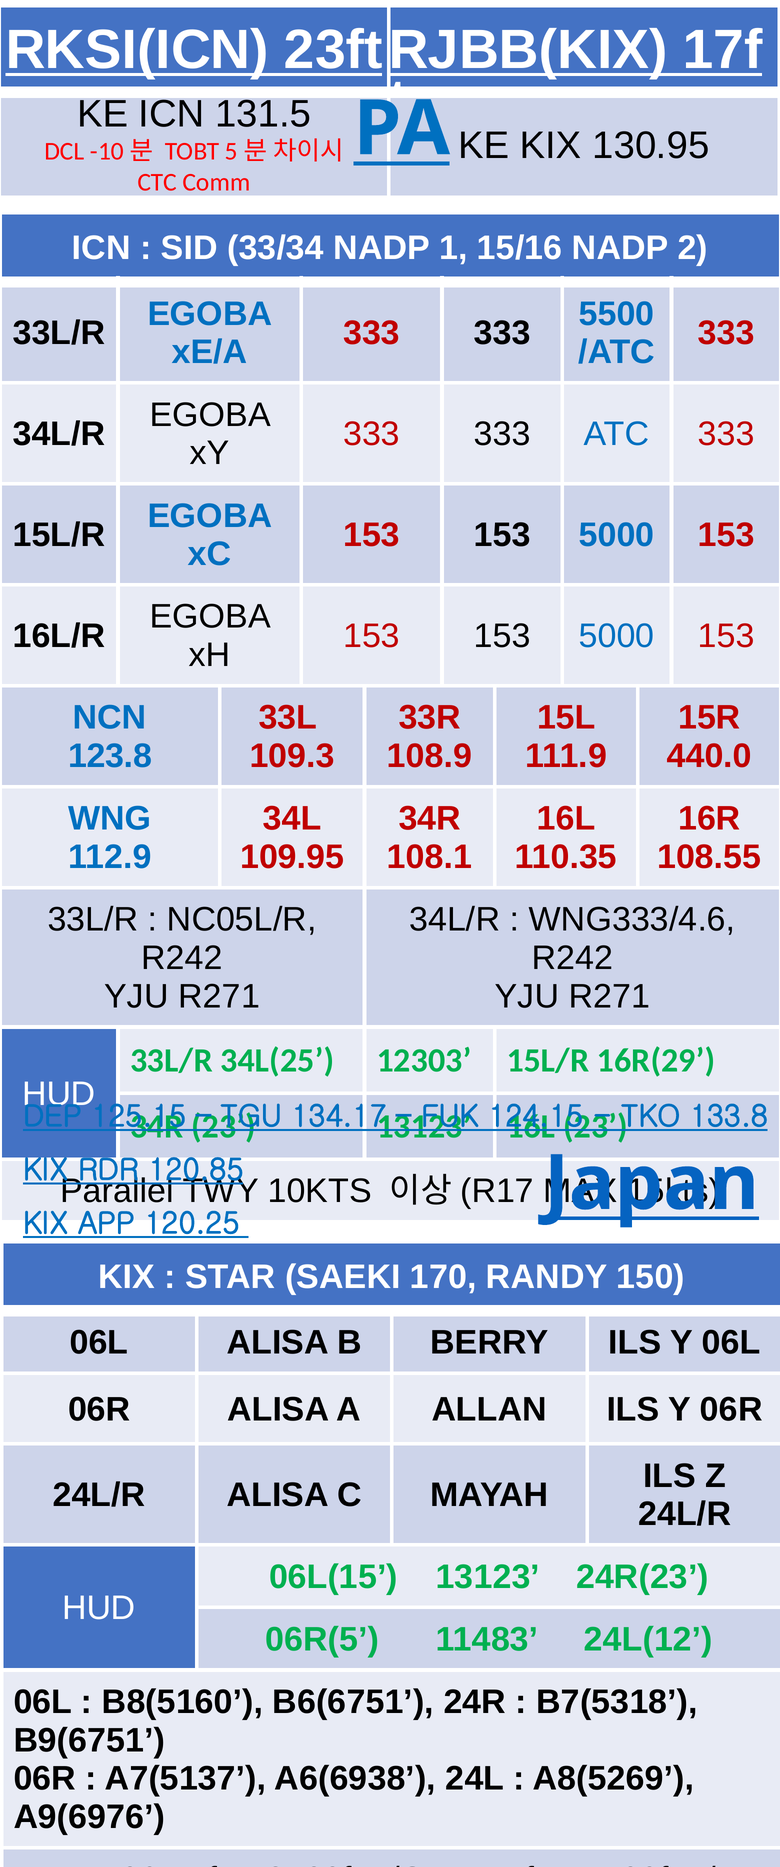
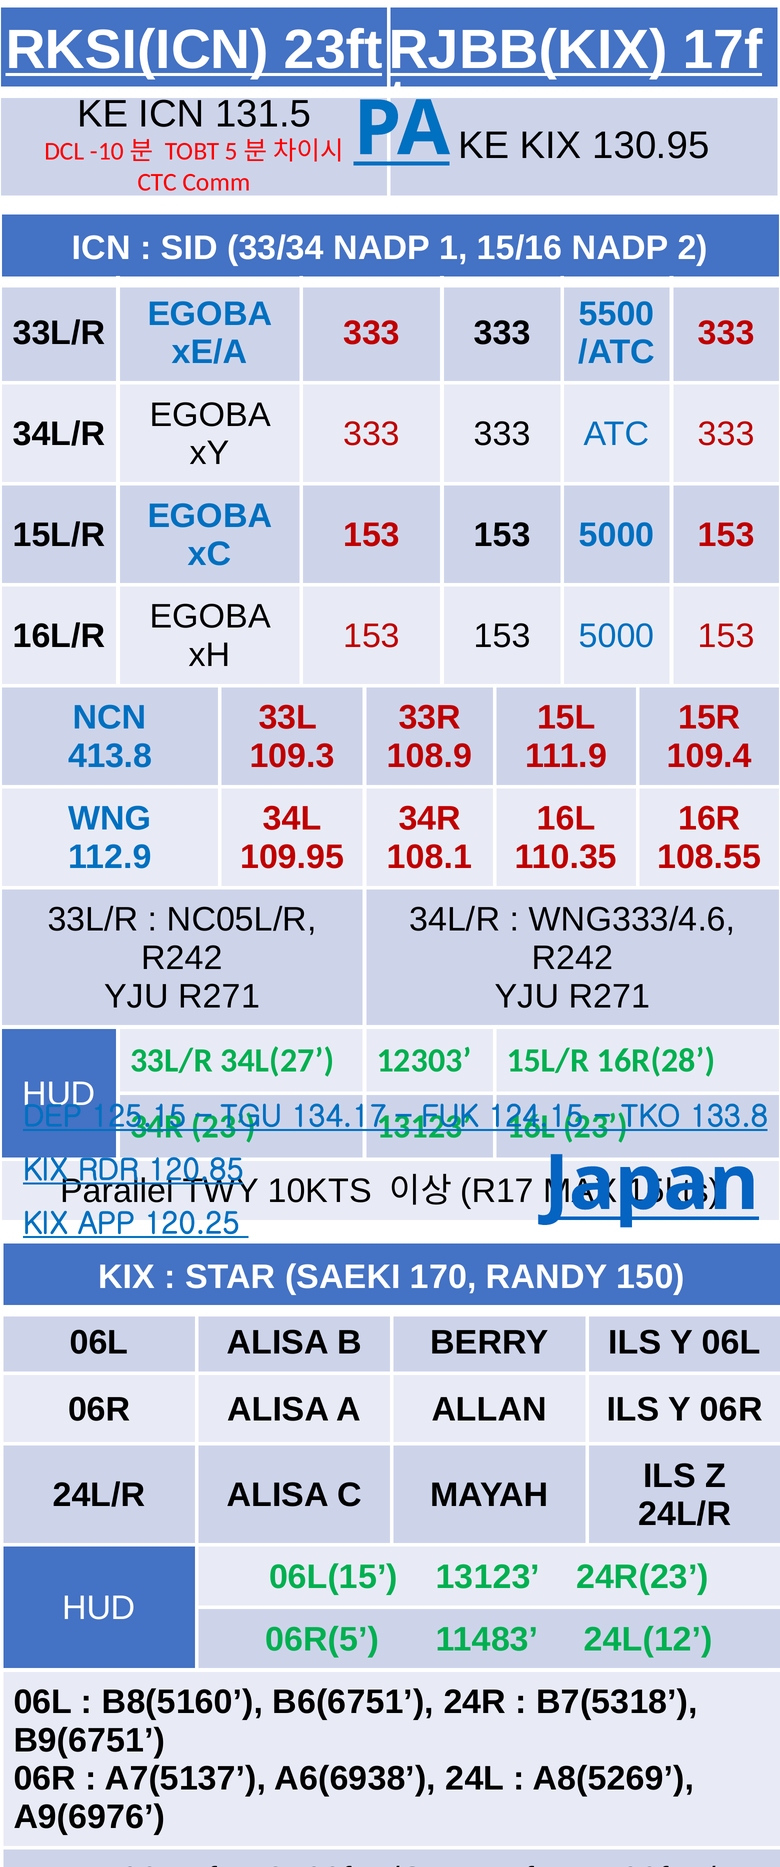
123.8: 123.8 -> 413.8 (110, 756)
440.0: 440.0 -> 109.4 (709, 756)
34L(25: 34L(25 -> 34L(27 (277, 1060)
16R(29: 16R(29 -> 16R(28 (656, 1060)
